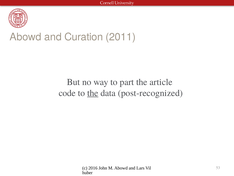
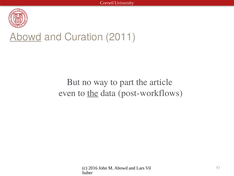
Abowd underline: none -> present (26, 37)
code: code -> even (67, 93)
post-recognized: post-recognized -> post-workflows (150, 93)
